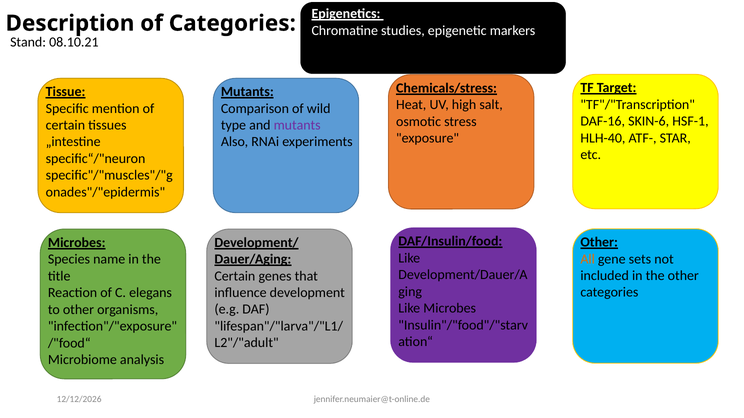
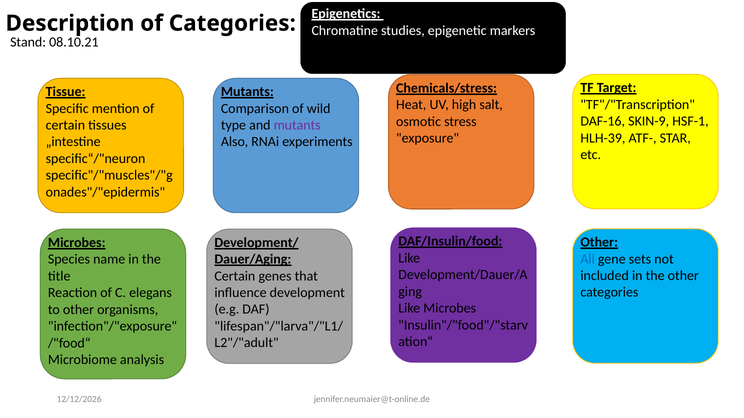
SKIN-6: SKIN-6 -> SKIN-9 (649, 121)
HLH-40: HLH-40 -> HLH-39 (603, 138)
All colour: orange -> blue (588, 259)
